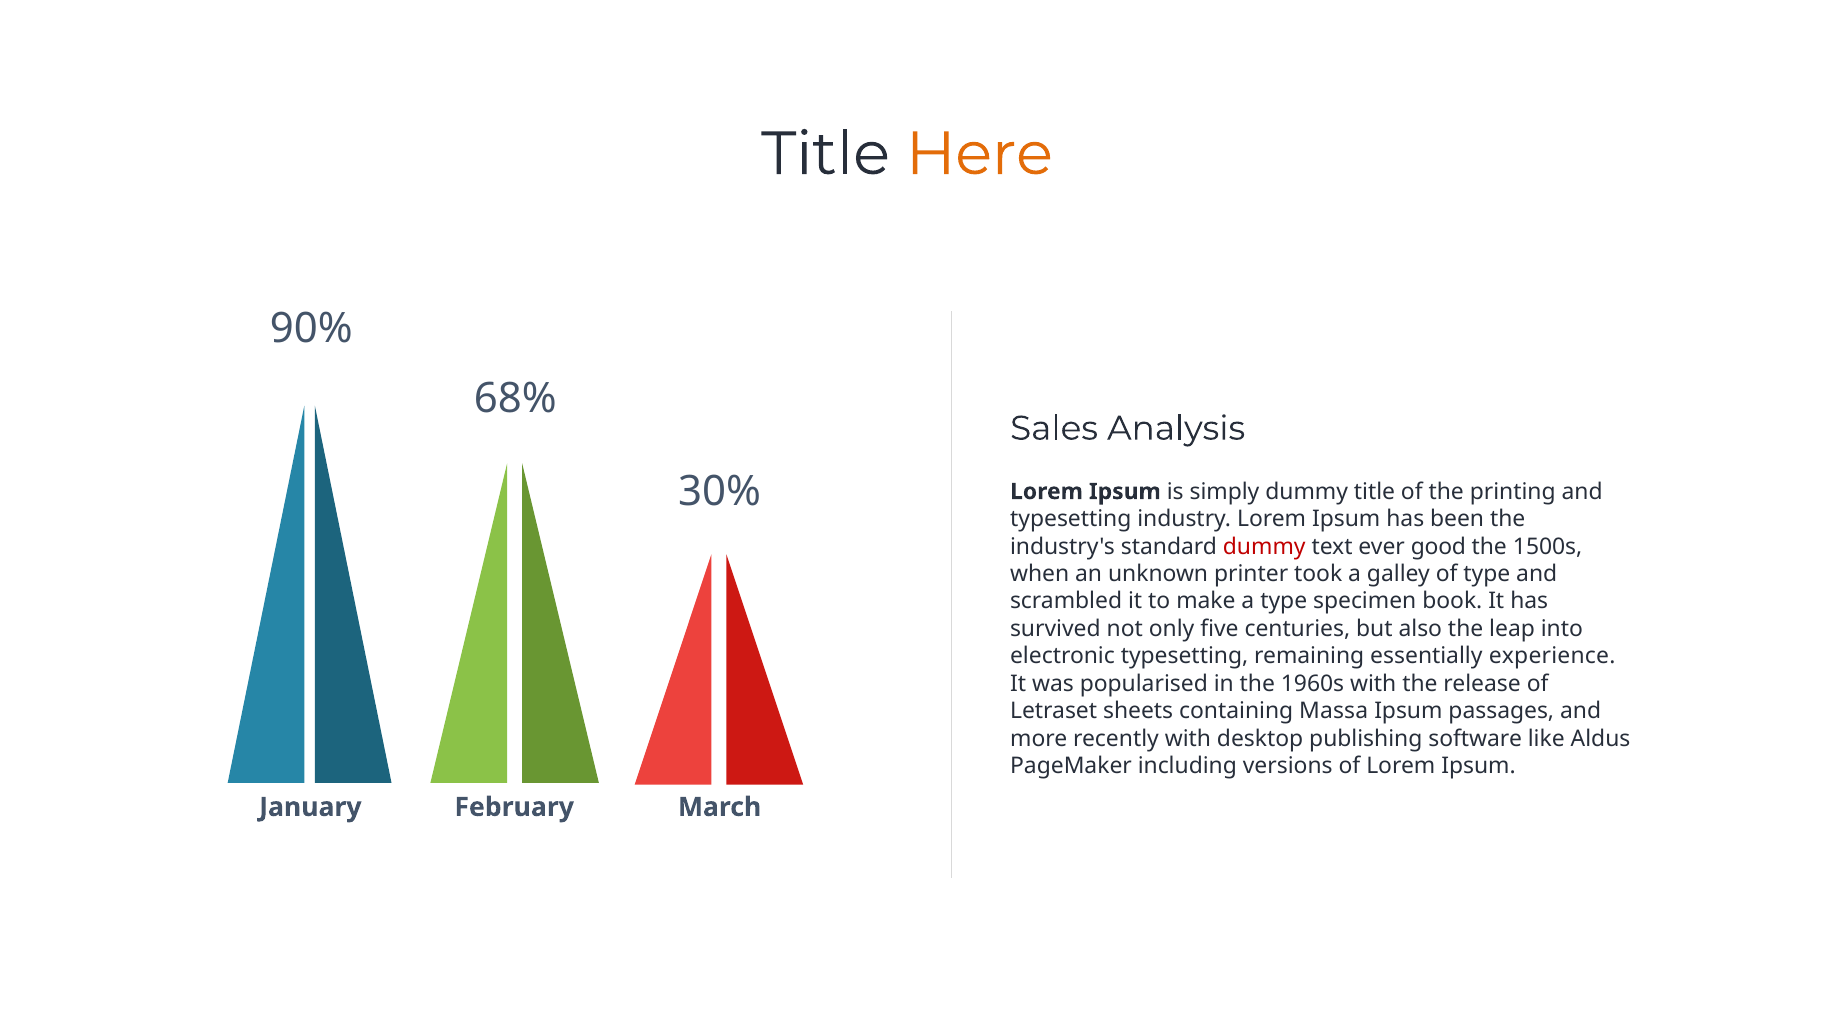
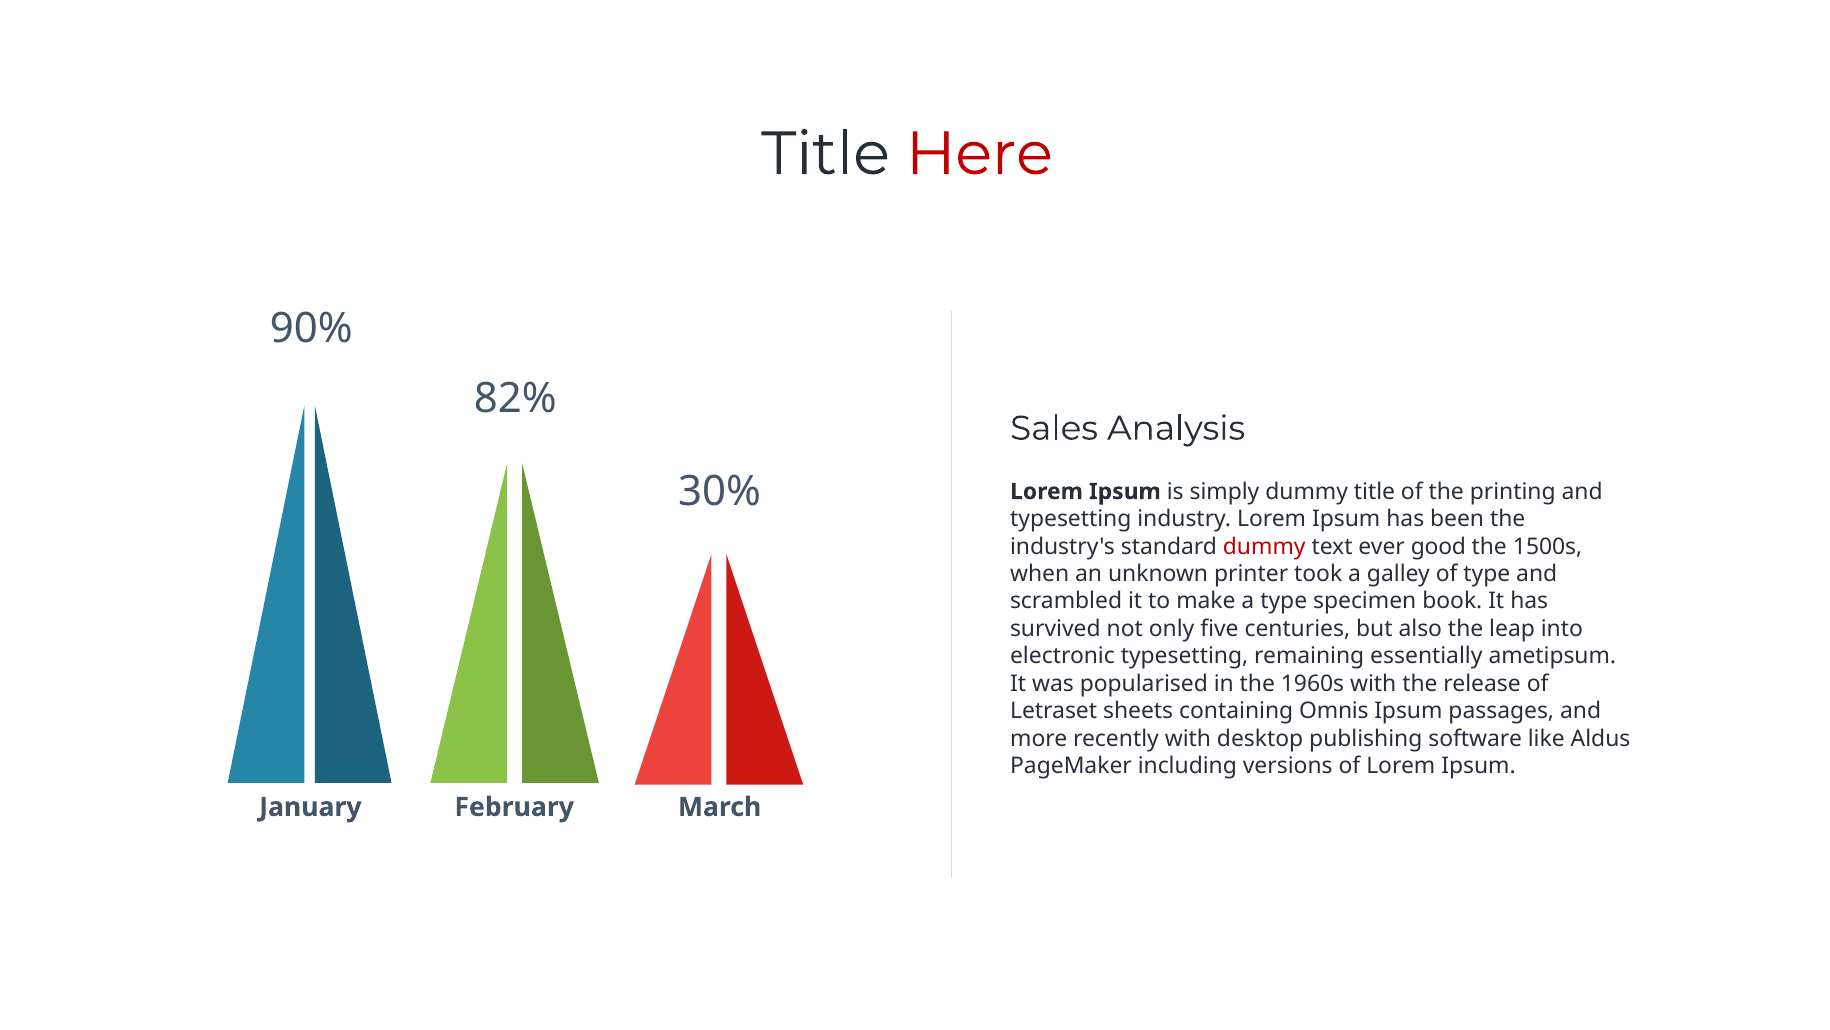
Here colour: orange -> red (979, 154)
68%: 68% -> 82% (515, 398)
experience: experience -> ametipsum (1552, 656)
Massa: Massa -> Omnis (1334, 711)
